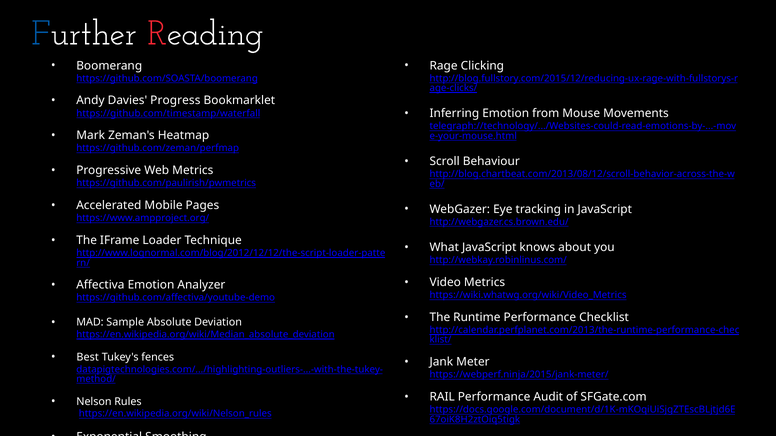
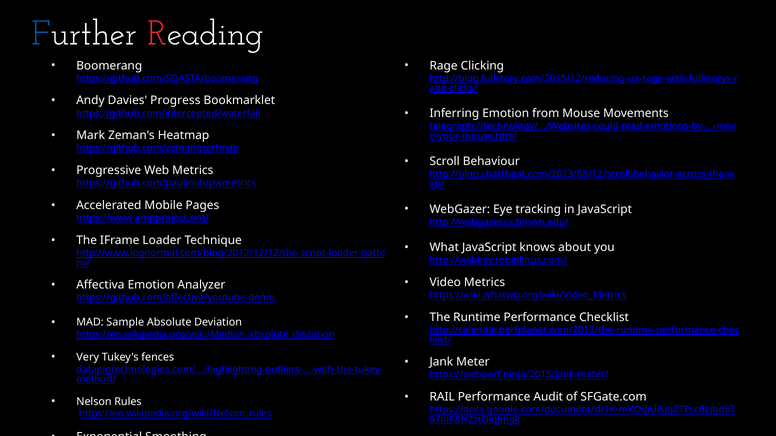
https://github.com/timestamp/waterfall: https://github.com/timestamp/waterfall -> https://github.com/intercepted/waterfall (168, 113)
Best: Best -> Very (88, 358)
